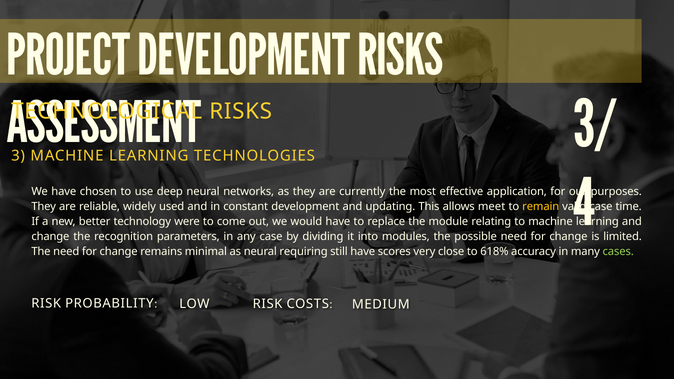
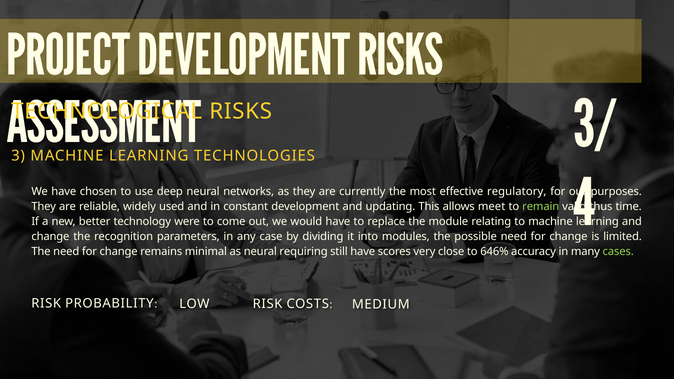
application: application -> regulatory (517, 192)
remain colour: yellow -> light green (541, 206)
case: case -> thus (601, 206)
618%: 618% -> 646% (494, 251)
